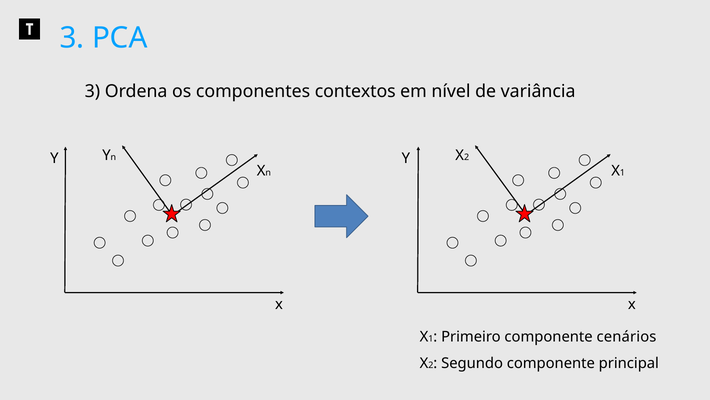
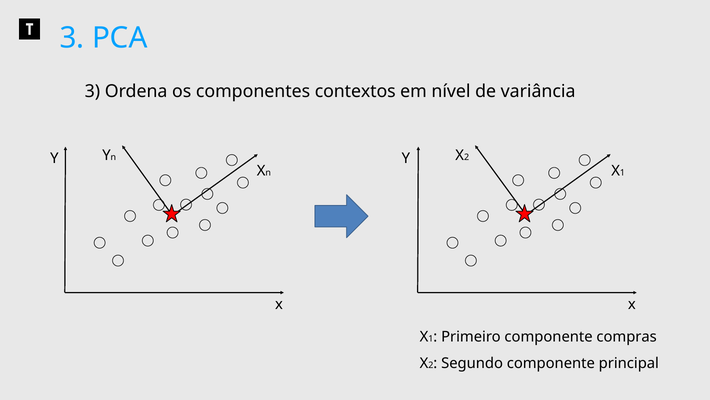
cenários: cenários -> compras (627, 336)
